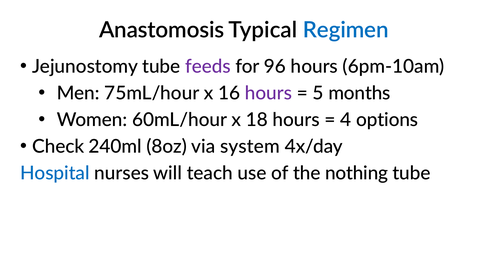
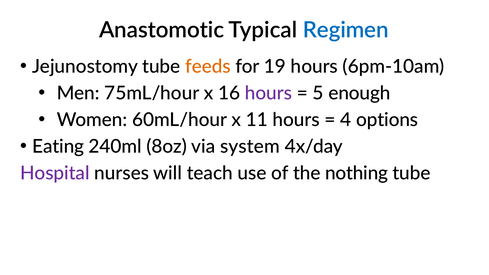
Anastomosis: Anastomosis -> Anastomotic (162, 30)
feeds colour: purple -> orange (208, 67)
96: 96 -> 19 (275, 67)
months: months -> enough (359, 93)
18: 18 -> 11 (257, 120)
Check: Check -> Eating (58, 146)
Hospital colour: blue -> purple (55, 173)
